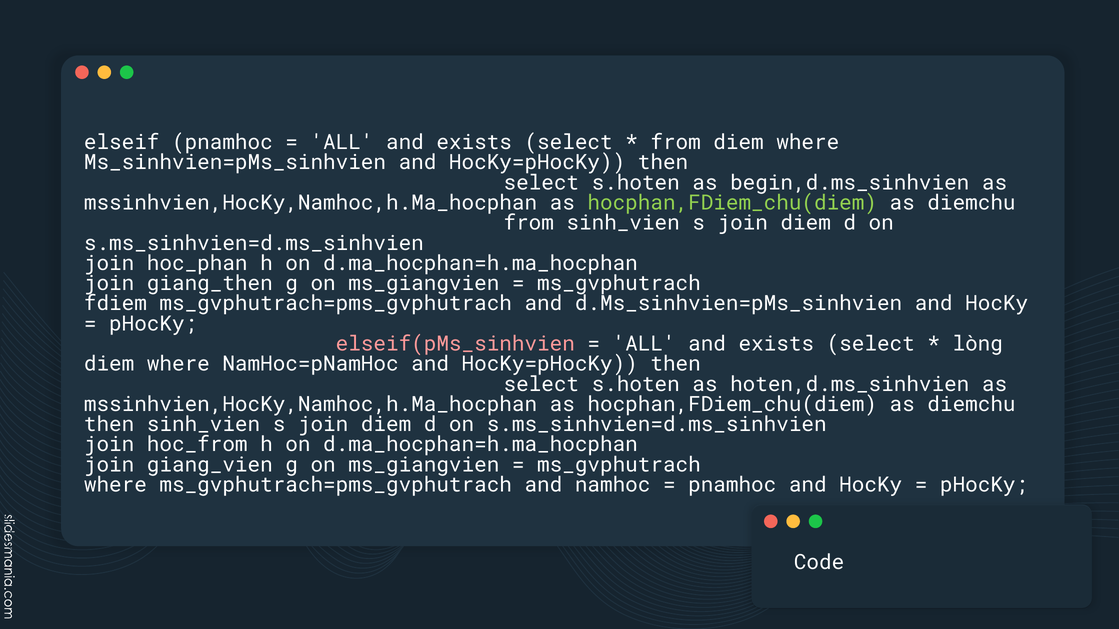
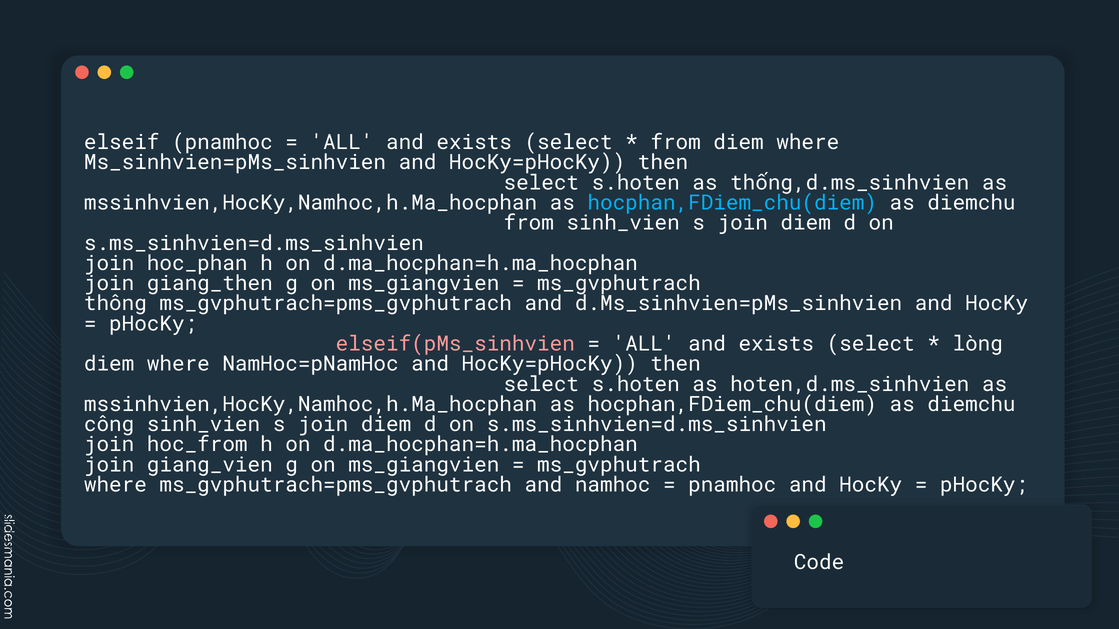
begin,d.ms_sinhvien: begin,d.ms_sinhvien -> thống,d.ms_sinhvien (850, 183)
hocphan,FDiem_chu(diem colour: light green -> light blue (732, 203)
fdiem: fdiem -> thông (115, 304)
then: then -> công (109, 425)
